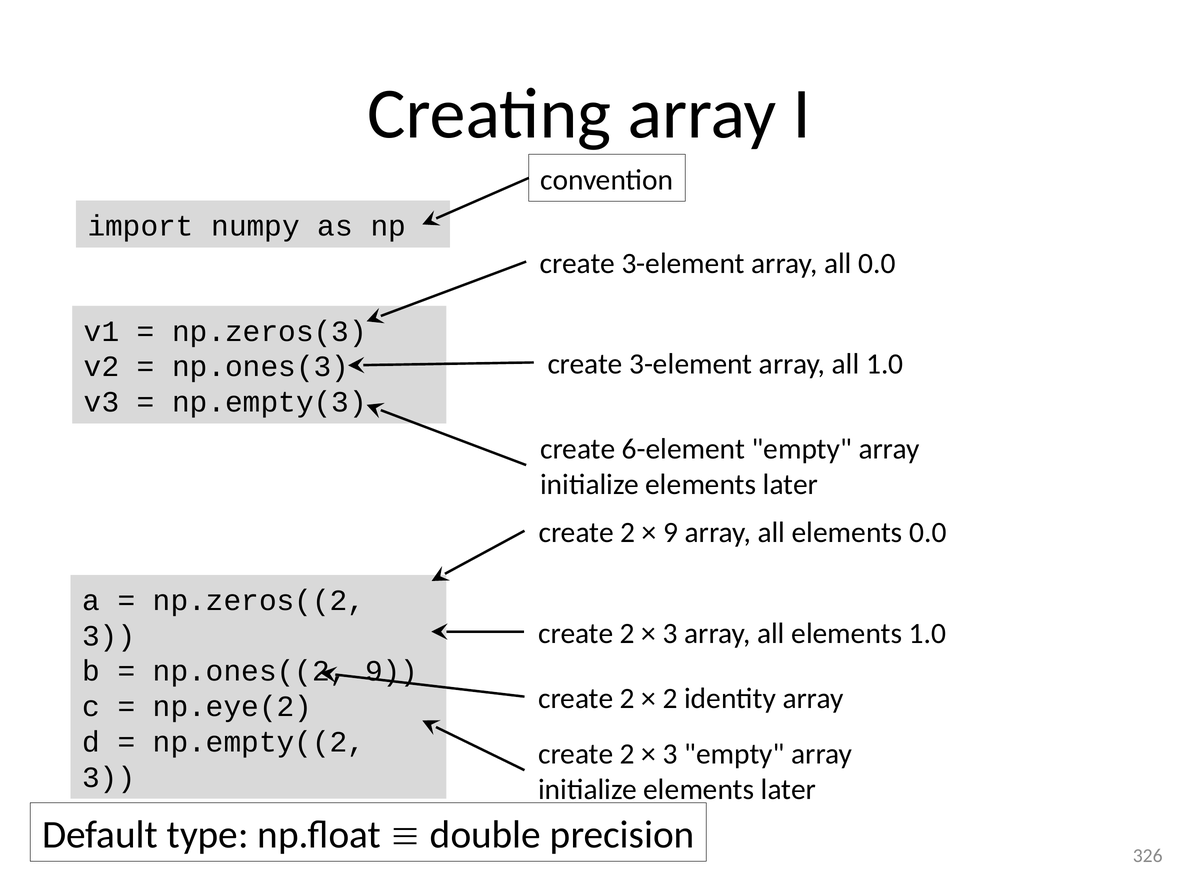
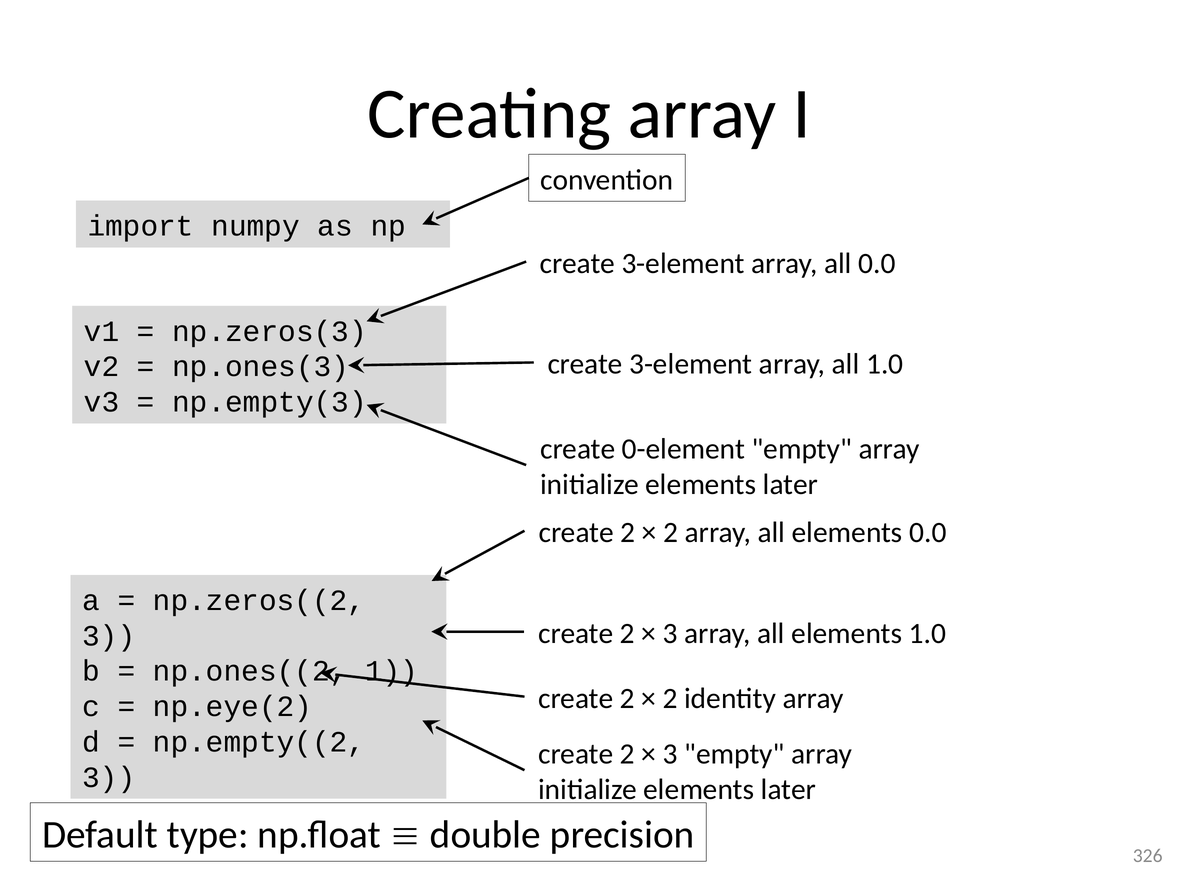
6-element: 6-element -> 0-element (683, 449)
9: 9 -> 2 (671, 533)
np.ones((2 9: 9 -> 1 (392, 671)
